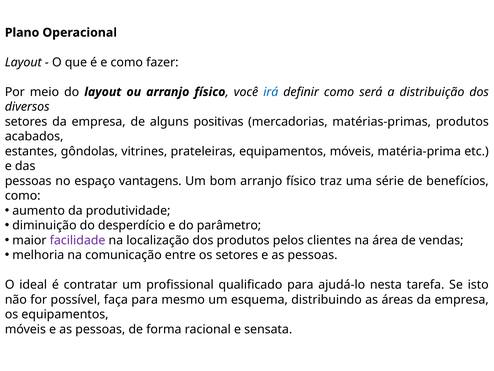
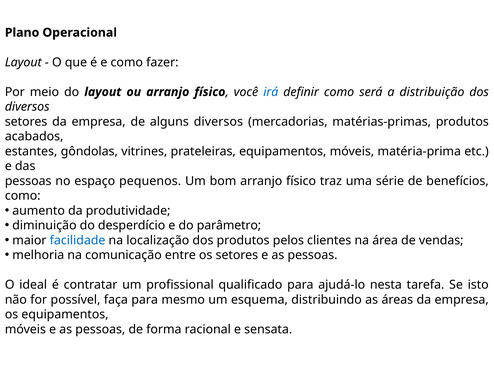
alguns positivas: positivas -> diversos (218, 121)
vantagens: vantagens -> pequenos (150, 181)
facilidade colour: purple -> blue (78, 240)
